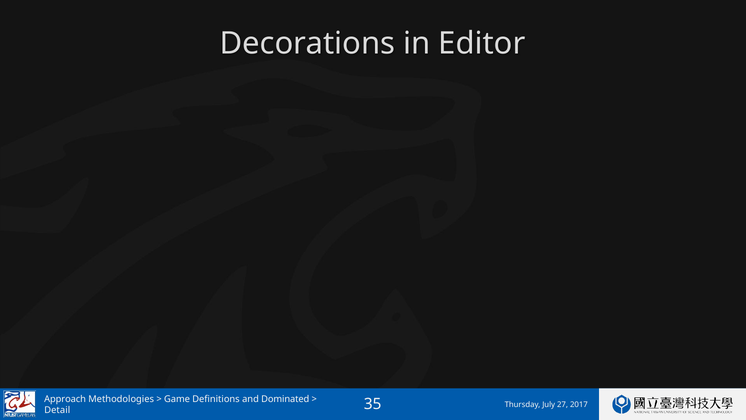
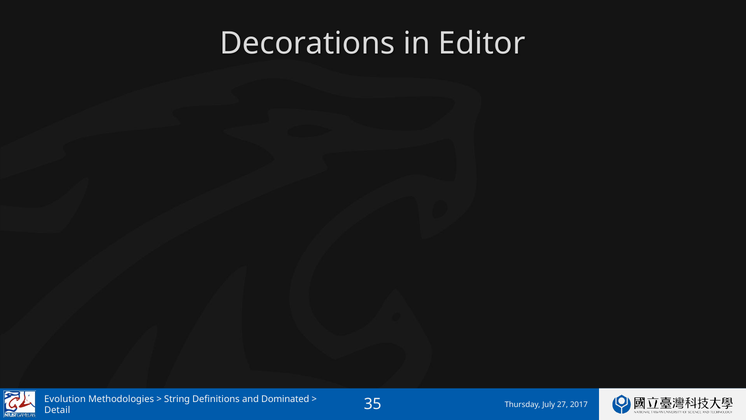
Approach: Approach -> Evolution (65, 399)
Game: Game -> String (177, 399)
